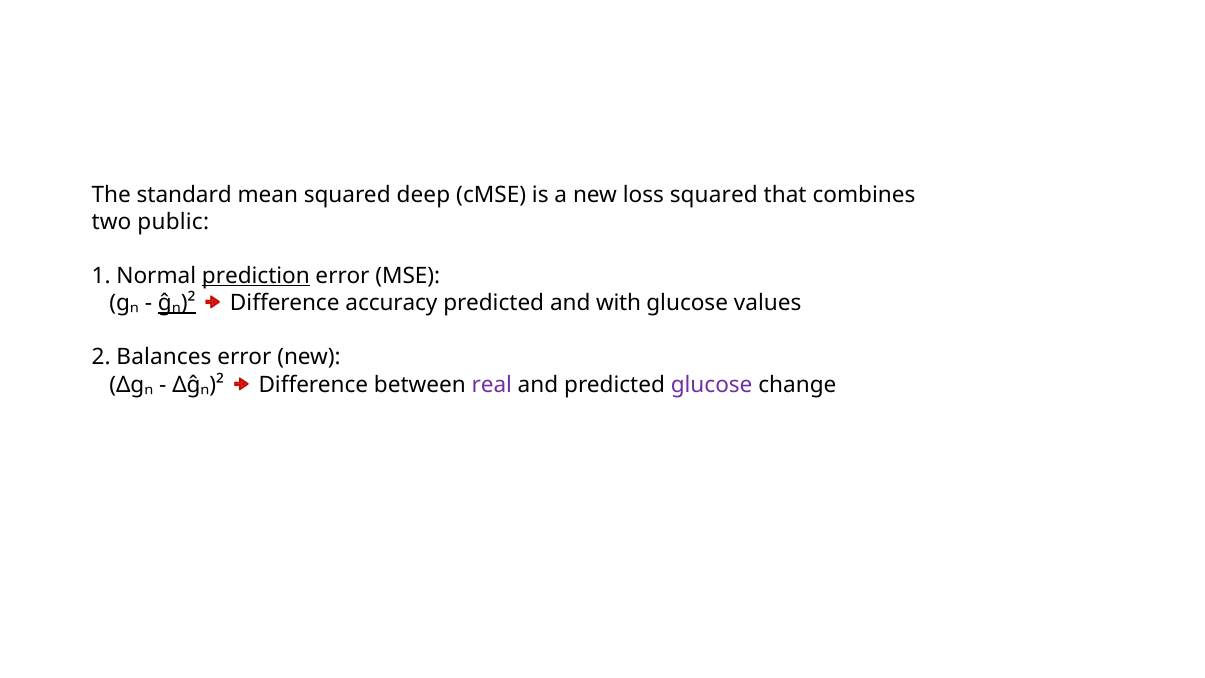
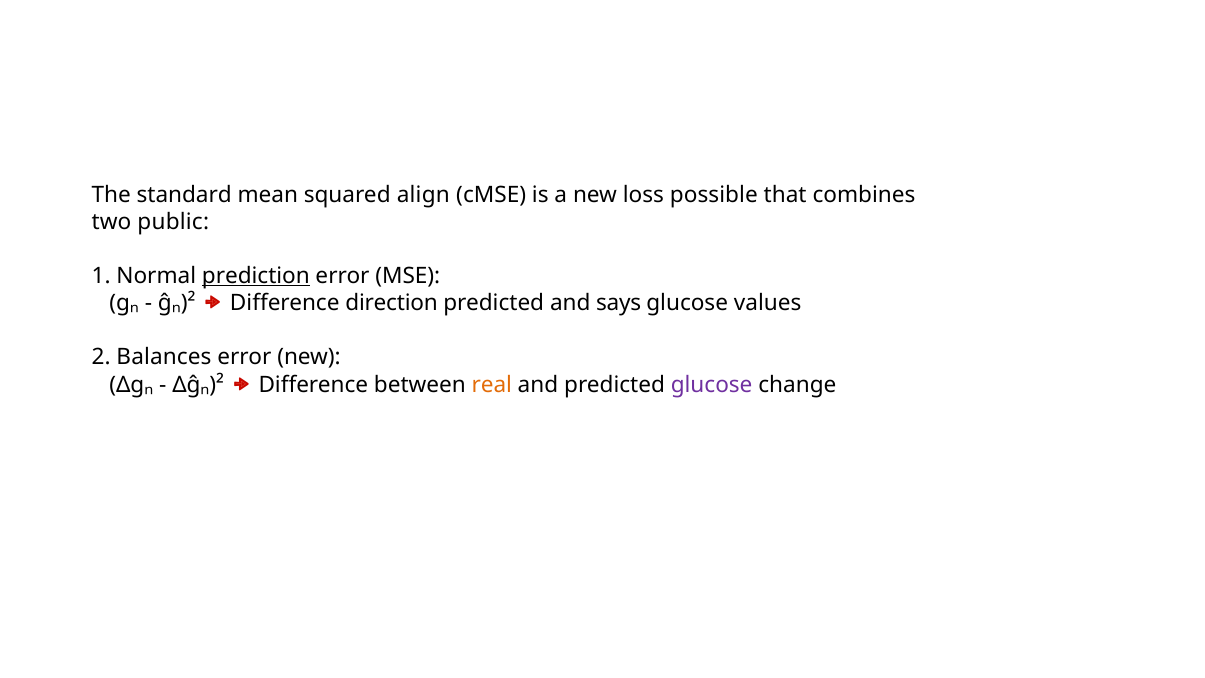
deep: deep -> align (423, 195)
loss squared: squared -> possible (714, 195)
ĝₙ)² underline: present -> none (177, 303)
accuracy: accuracy -> direction (392, 303)
with: with -> says (619, 303)
real colour: purple -> orange (492, 384)
